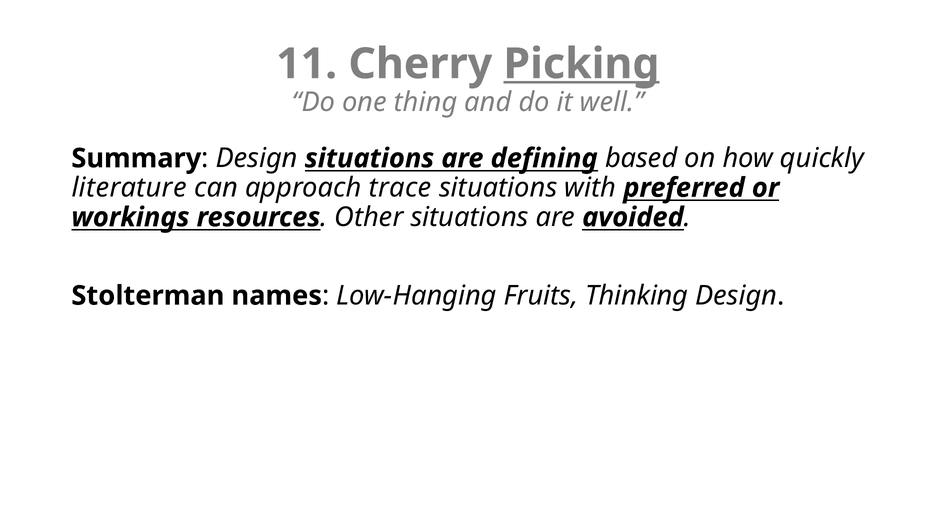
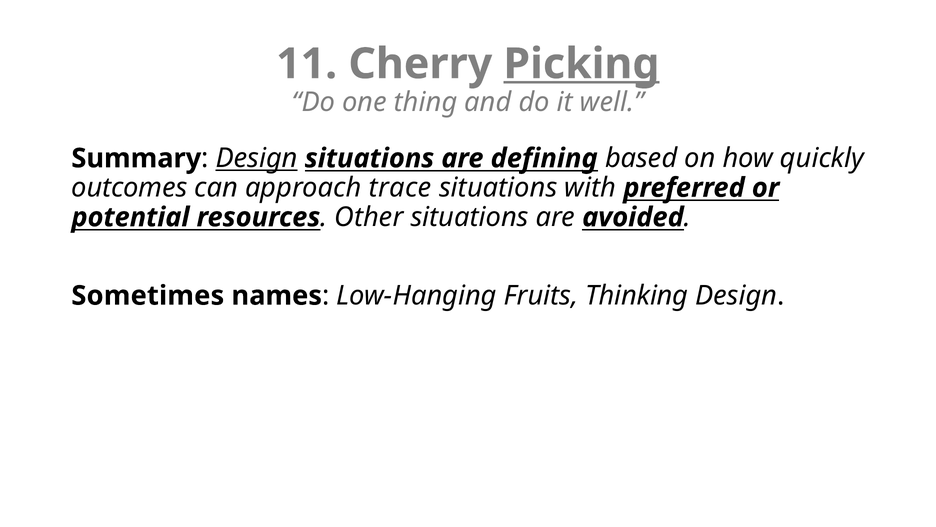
Design underline: none -> present (257, 158)
literature: literature -> outcomes (129, 188)
workings: workings -> potential (130, 217)
Stolterman: Stolterman -> Sometimes (148, 295)
